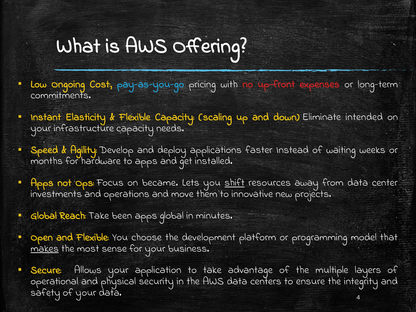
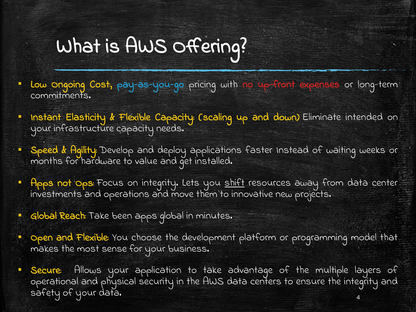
to apps: apps -> value (146, 161)
on became: became -> integrity (160, 183)
makes underline: present -> none (45, 248)
